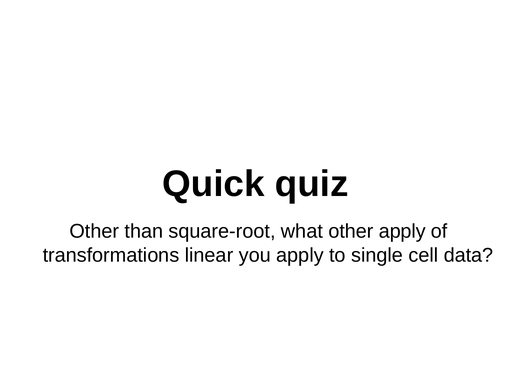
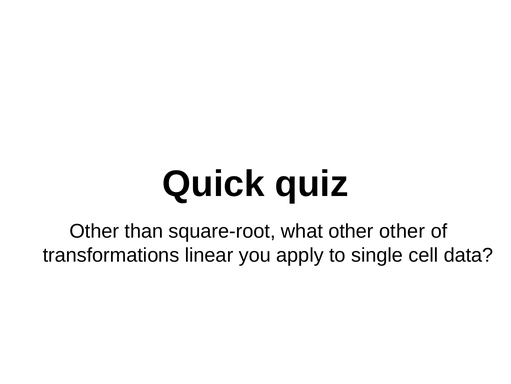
other apply: apply -> other (402, 231)
